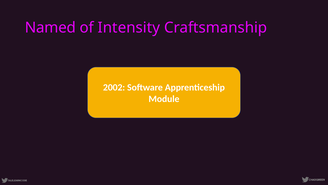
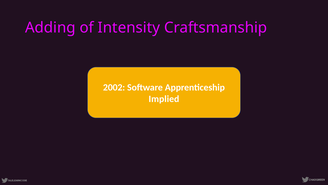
Named: Named -> Adding (50, 28)
Module: Module -> Implied (164, 99)
